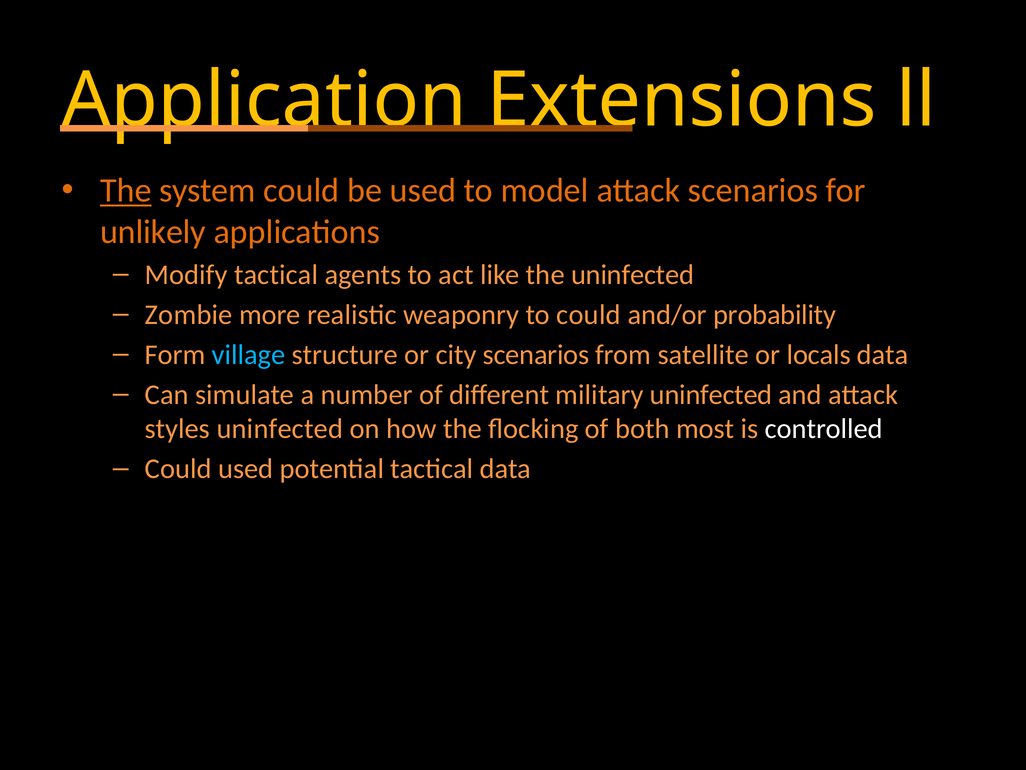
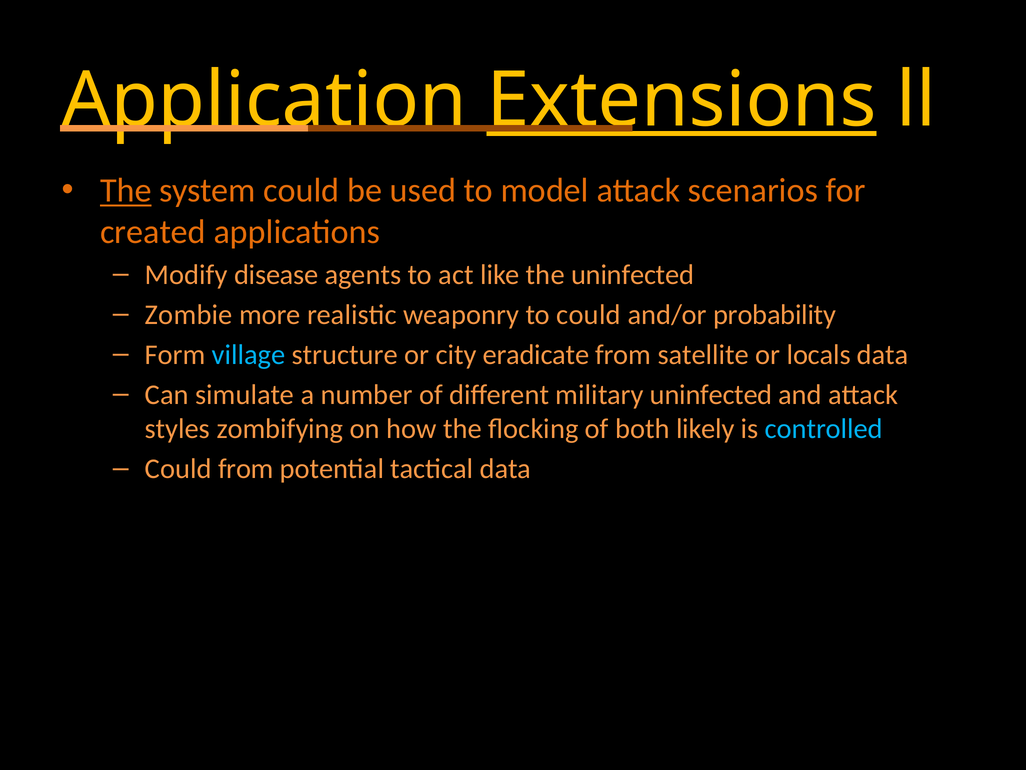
Extensions underline: none -> present (682, 100)
unlikely: unlikely -> created (153, 232)
Modify tactical: tactical -> disease (276, 275)
city scenarios: scenarios -> eradicate (536, 354)
styles uninfected: uninfected -> zombifying (280, 429)
most: most -> likely (705, 429)
controlled colour: white -> light blue (824, 429)
Could used: used -> from (246, 469)
